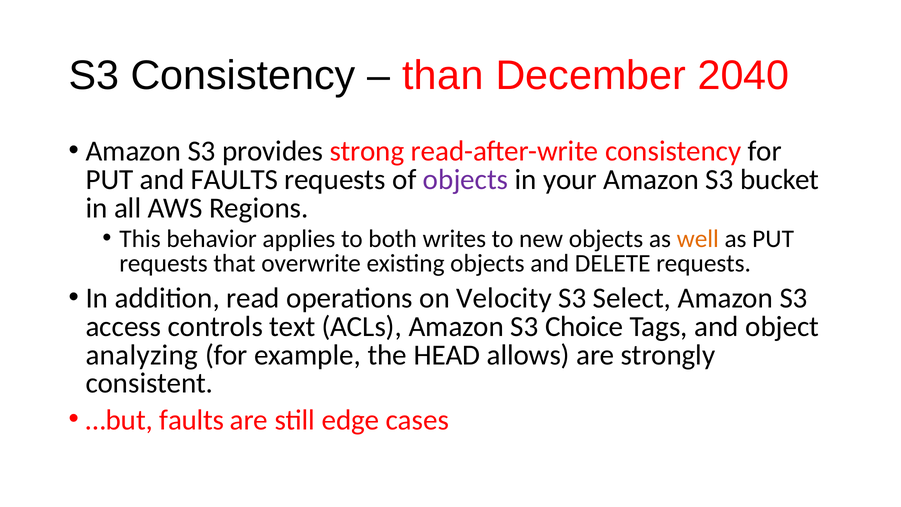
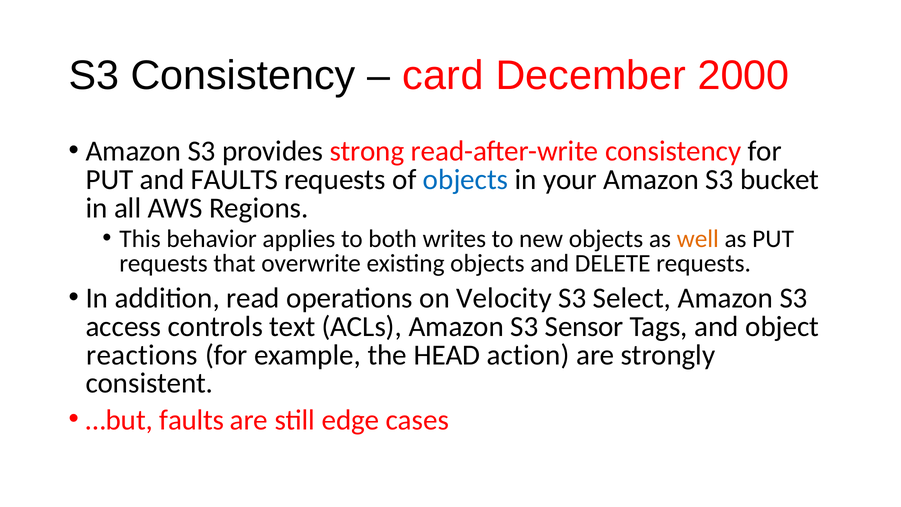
than: than -> card (443, 76)
2040: 2040 -> 2000 (743, 76)
objects colour: purple -> blue (466, 180)
Choice: Choice -> Sensor (584, 327)
analyzing: analyzing -> reactions (142, 355)
allows: allows -> action (528, 355)
